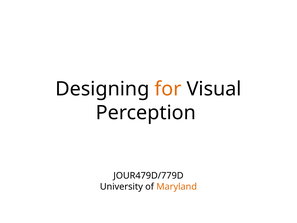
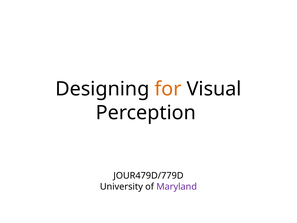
Maryland colour: orange -> purple (177, 186)
